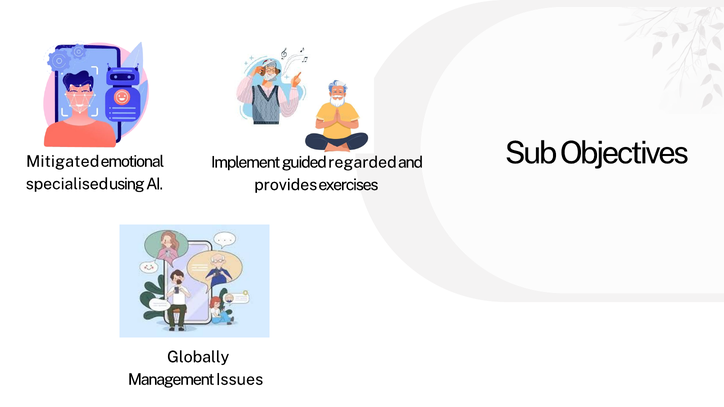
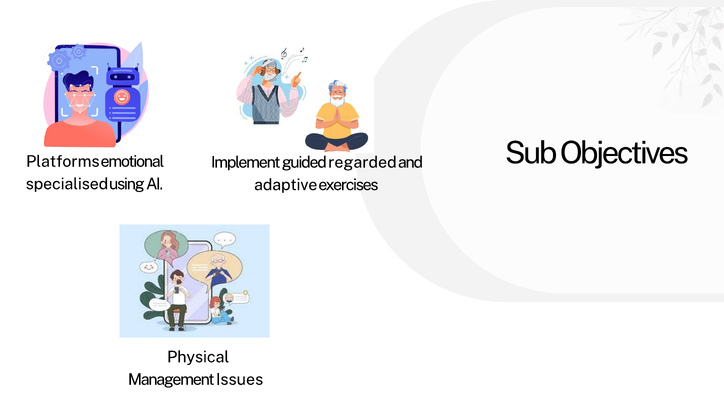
Mitigated: Mitigated -> Platforms (63, 162)
provides: provides -> adaptive (286, 185)
Globally: Globally -> Physical (198, 357)
